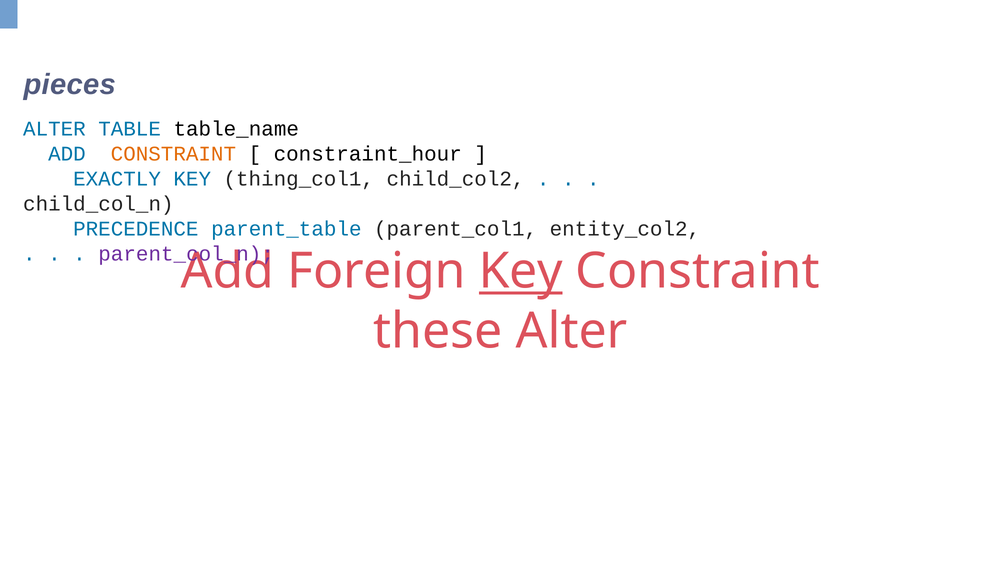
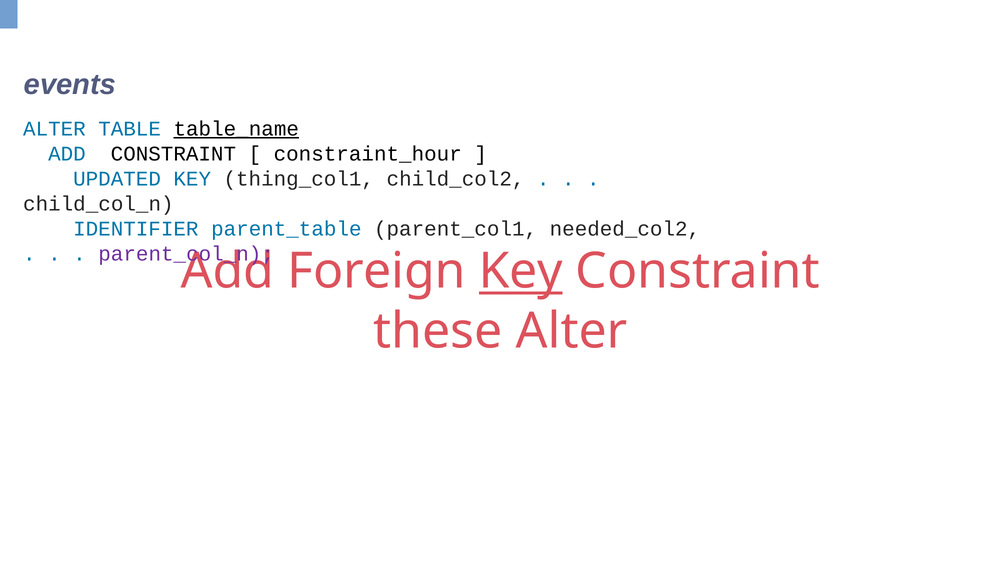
pieces: pieces -> events (70, 84)
table_name underline: none -> present (236, 129)
CONSTRAINT colour: orange -> black (173, 154)
EXACTLY: EXACTLY -> UPDATED (117, 179)
PRECEDENCE: PRECEDENCE -> IDENTIFIER (136, 229)
entity_col2: entity_col2 -> needed_col2 (625, 229)
